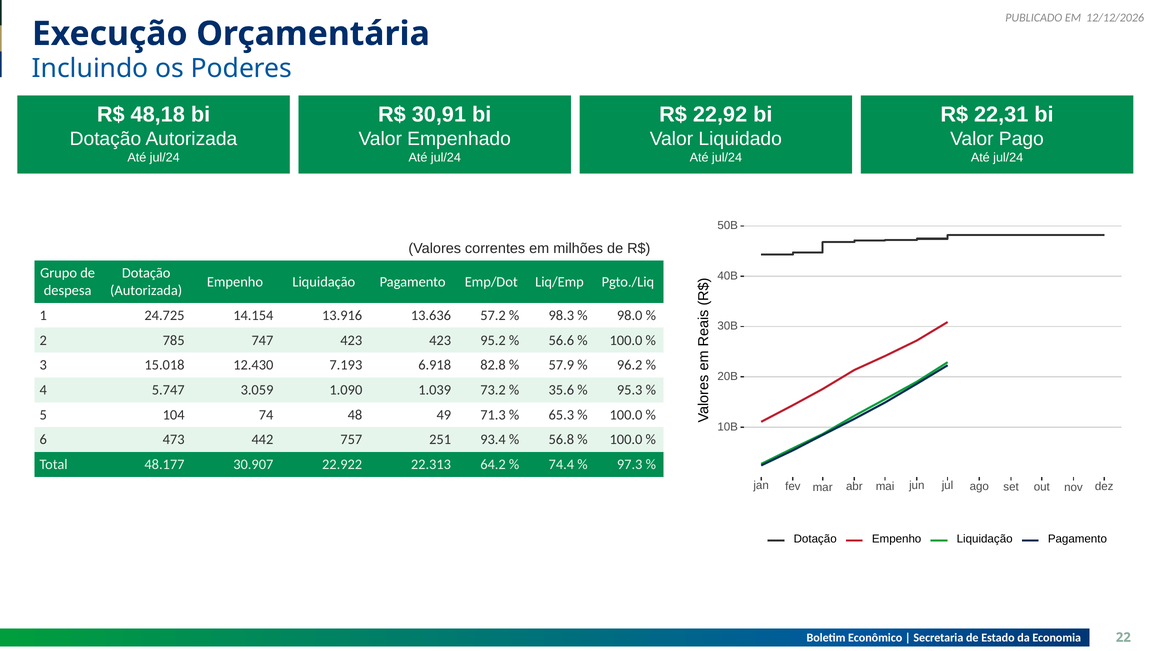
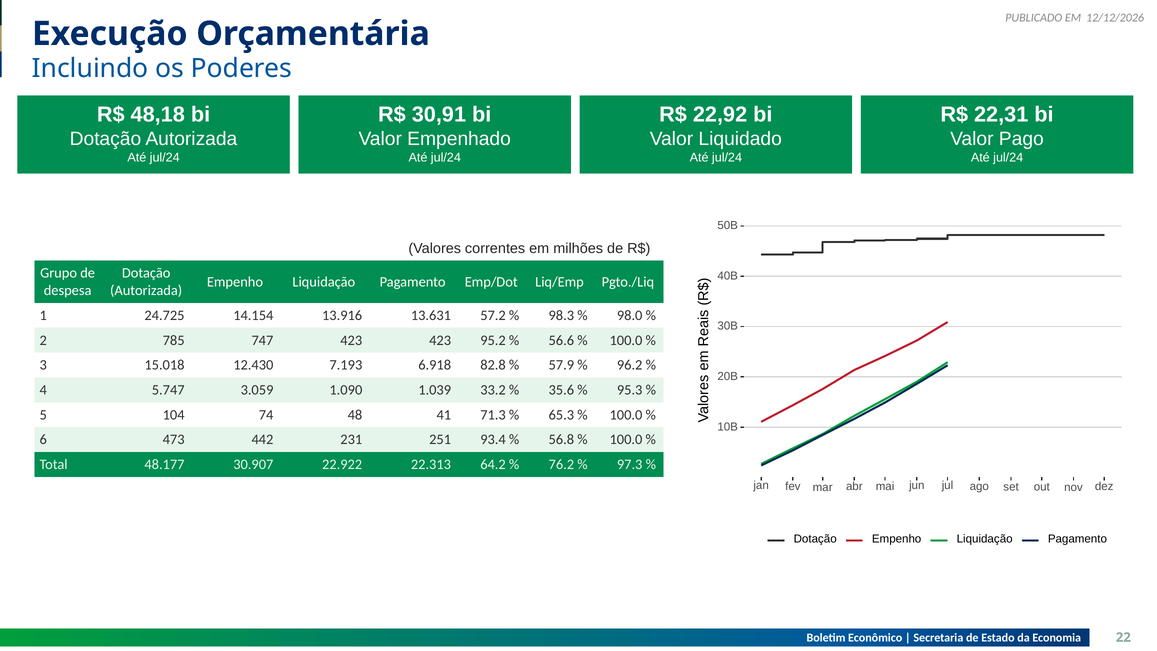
13.636: 13.636 -> 13.631 (431, 315)
73.2: 73.2 -> 33.2 (493, 390)
49: 49 -> 41 (444, 415)
757: 757 -> 231 (351, 440)
74.4: 74.4 -> 76.2 (561, 464)
